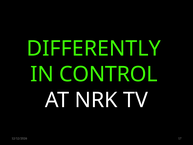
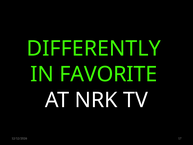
CONTROL: CONTROL -> FAVORITE (108, 74)
